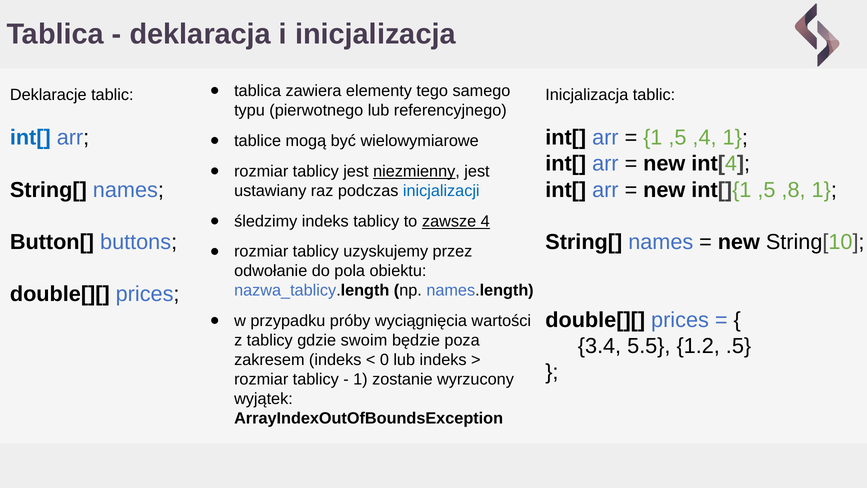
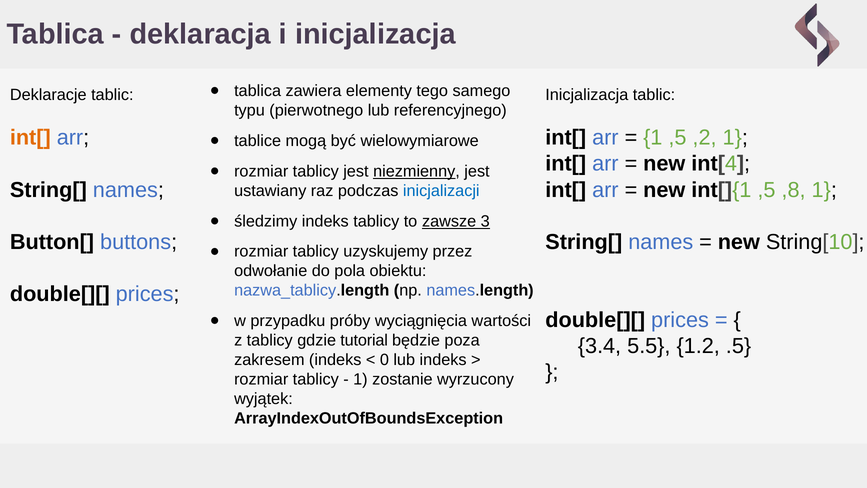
int[ colour: blue -> orange (30, 138)
,4: ,4 -> ,2 (705, 138)
4: 4 -> 3 (485, 221)
swoim: swoim -> tutorial (364, 340)
